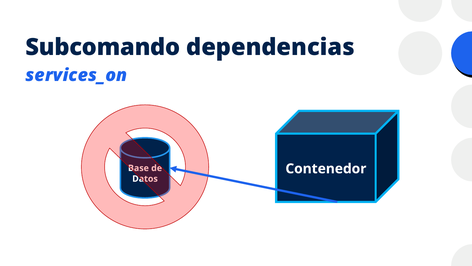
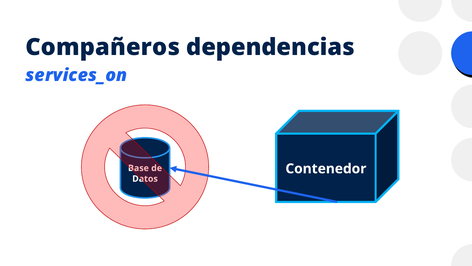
Subcomando: Subcomando -> Compañeros (103, 47)
